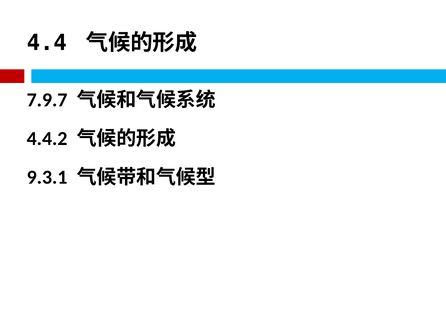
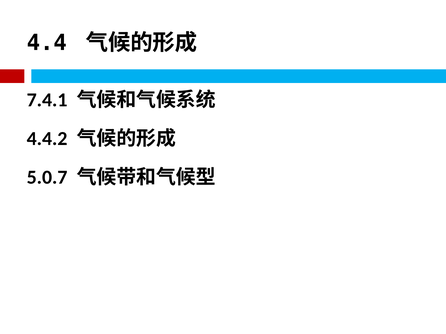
7.9.7: 7.9.7 -> 7.4.1 (47, 100)
9.3.1: 9.3.1 -> 5.0.7 (47, 178)
